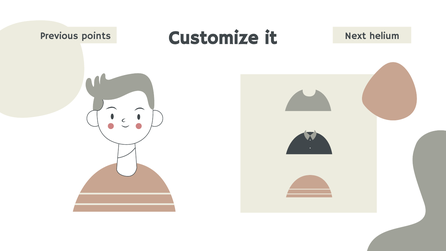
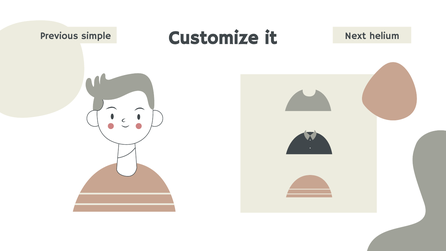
points: points -> simple (96, 36)
